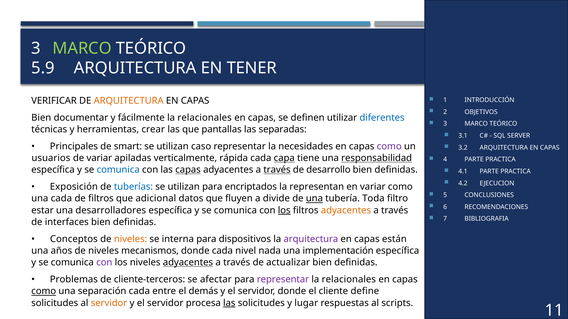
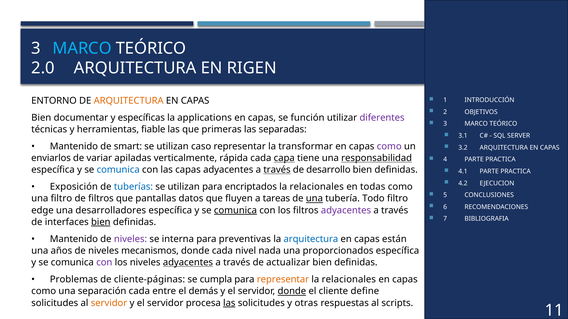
MARCO colour: light green -> light blue (82, 48)
5.9: 5.9 -> 2.0 (43, 68)
TENER: TENER -> RIGEN (252, 68)
VERIFICAR: VERIFICAR -> ENTORNO (54, 101)
fácilmente: fácilmente -> específicas (141, 118)
relacionales: relacionales -> applications (205, 118)
definen: definen -> función (308, 118)
diferentes colour: blue -> purple (382, 118)
crear: crear -> fiable (153, 130)
pantallas: pantallas -> primeras (222, 130)
Principales: Principales -> Mantenido (74, 147)
necesidades: necesidades -> transformar (306, 147)
usuarios: usuarios -> enviarlos (51, 158)
capas underline: present -> none (188, 170)
representan: representan -> relacionales (317, 187)
en variar: variar -> todas (373, 187)
una cada: cada -> filtro (61, 199)
adicional: adicional -> pantallas (156, 199)
divide: divide -> tareas (276, 199)
Toda: Toda -> Todo (373, 199)
estar: estar -> edge (42, 211)
comunica underline: none -> present (235, 211)
los underline: present -> none (284, 211)
adyacentes colour: orange -> purple (346, 211)
bien underline: none -> present (101, 222)
Conceptos: Conceptos -> Mantenido (74, 239)
niveles colour: orange -> purple (131, 239)
dispositivos: dispositivos -> preventivas (245, 239)
arquitectura colour: purple -> blue (311, 239)
implementación: implementación -> proporcionados (338, 251)
cliente-terceros: cliente-terceros -> cliente-páginas (149, 280)
afectar: afectar -> cumpla (216, 280)
representar colour: purple -> orange (283, 280)
como underline: present -> none (44, 292)
donde underline: none -> present (292, 292)
lugar: lugar -> otras (306, 303)
